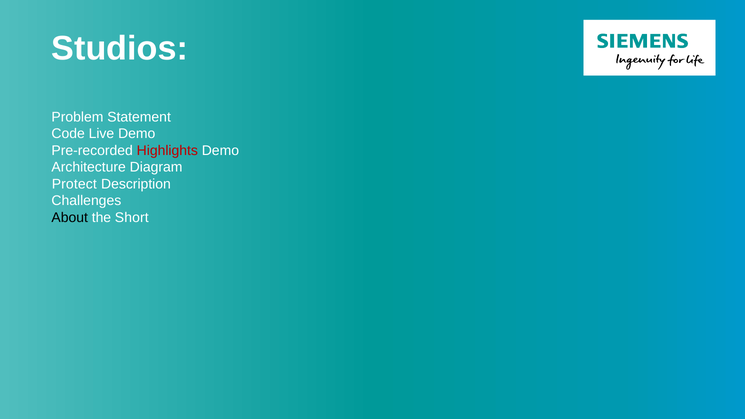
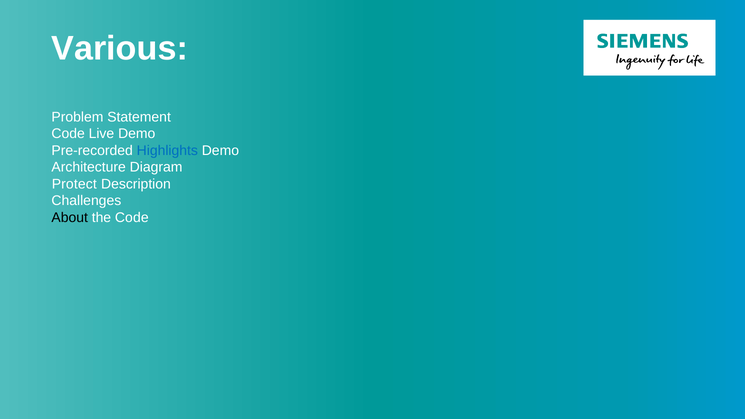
Studios: Studios -> Various (120, 49)
Highlights colour: red -> blue (167, 151)
the Short: Short -> Code (132, 218)
